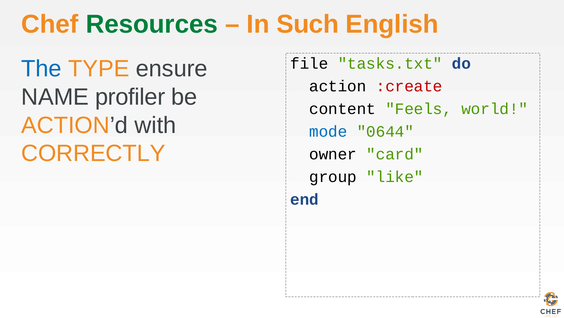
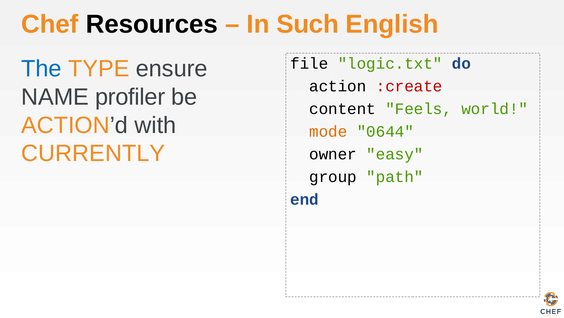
Resources colour: green -> black (152, 24)
tasks.txt: tasks.txt -> logic.txt (390, 64)
mode colour: blue -> orange (328, 131)
CORRECTLY: CORRECTLY -> CURRENTLY (93, 153)
card: card -> easy (395, 154)
like: like -> path (395, 176)
